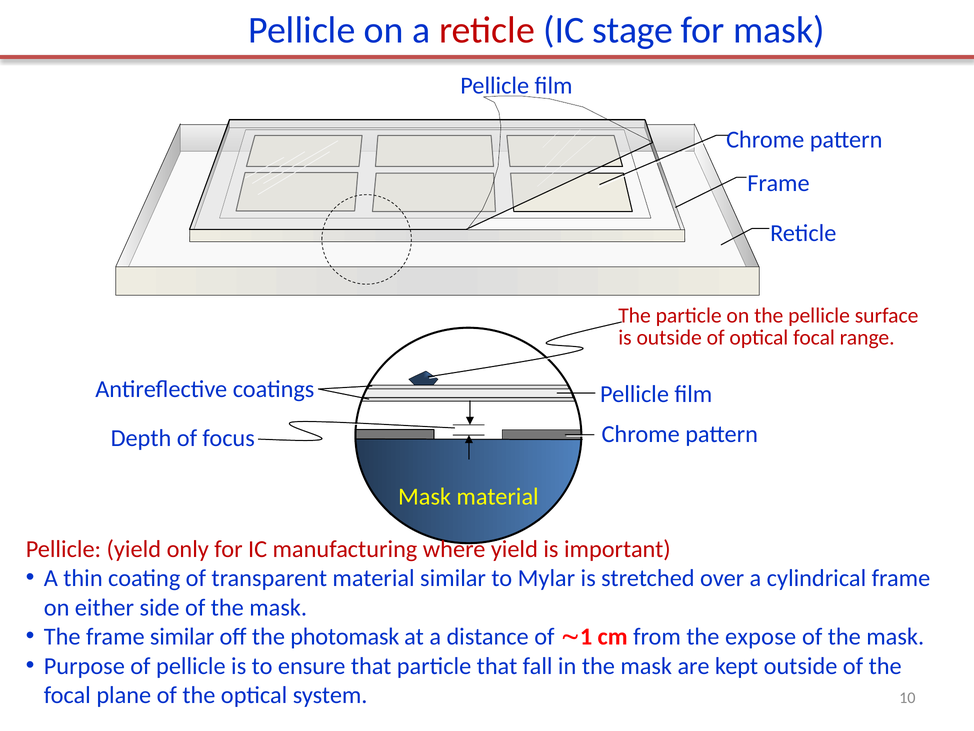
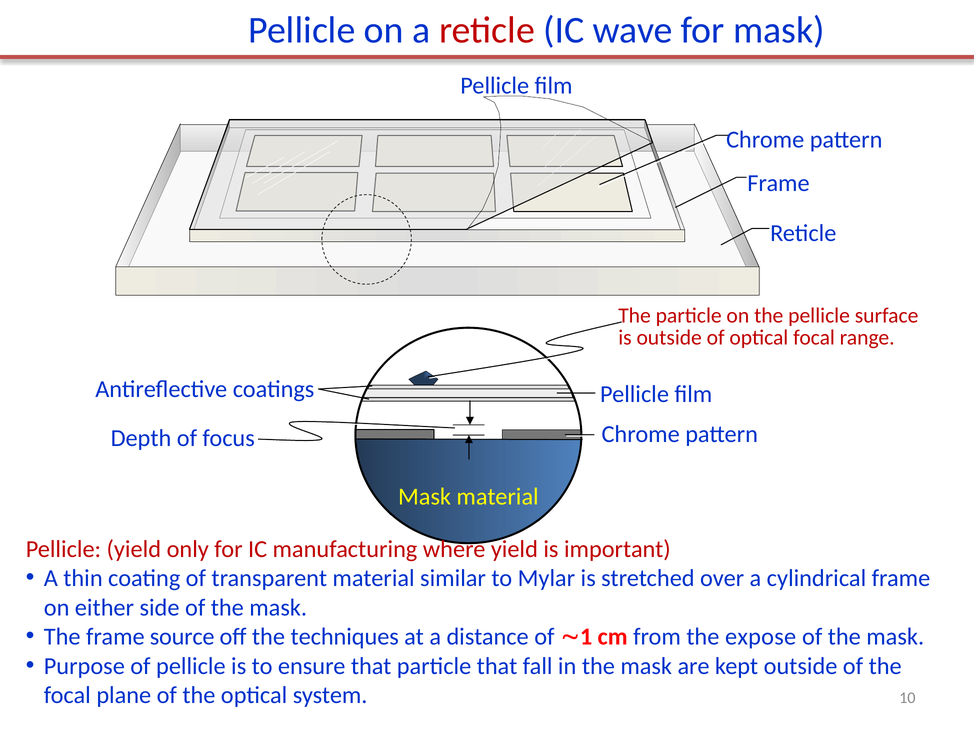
stage: stage -> wave (633, 30)
frame similar: similar -> source (182, 636)
photomask: photomask -> techniques (345, 636)
